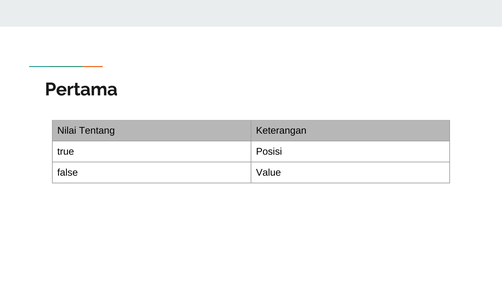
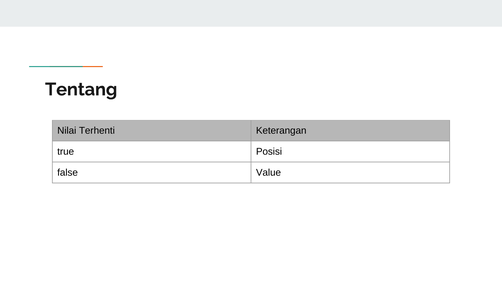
Pertama: Pertama -> Tentang (81, 90)
Tentang: Tentang -> Terhenti (97, 131)
